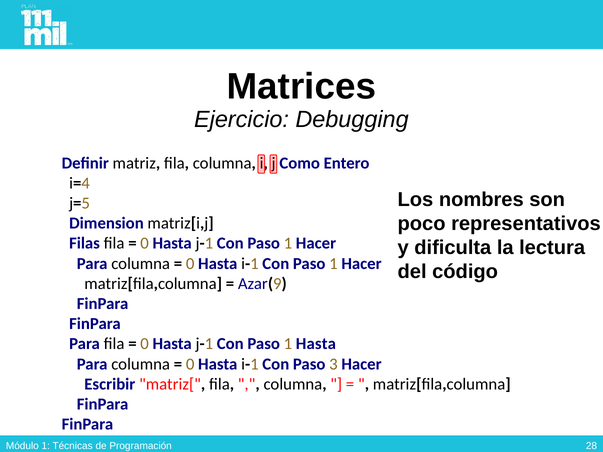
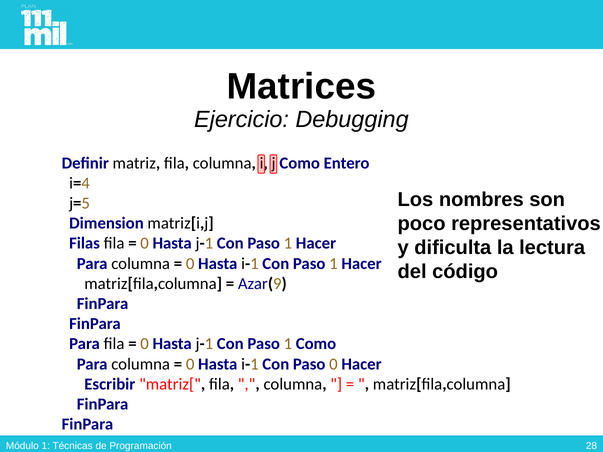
1 Hasta: Hasta -> Como (316, 344)
Paso 3: 3 -> 0 (333, 364)
